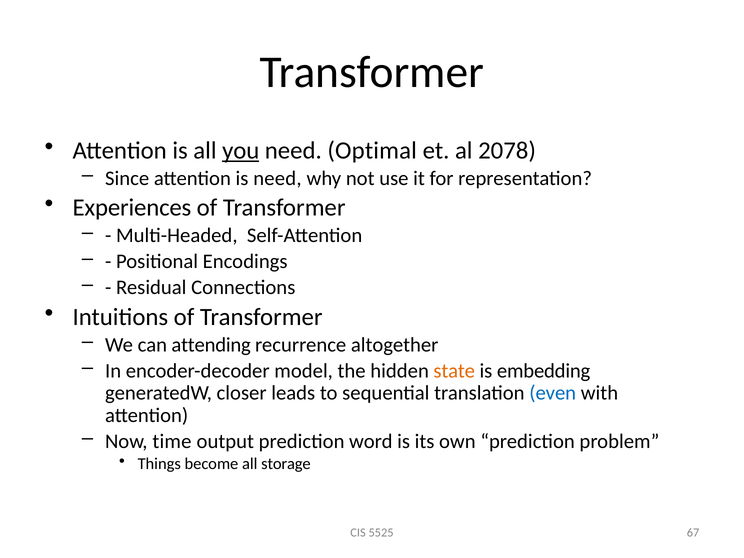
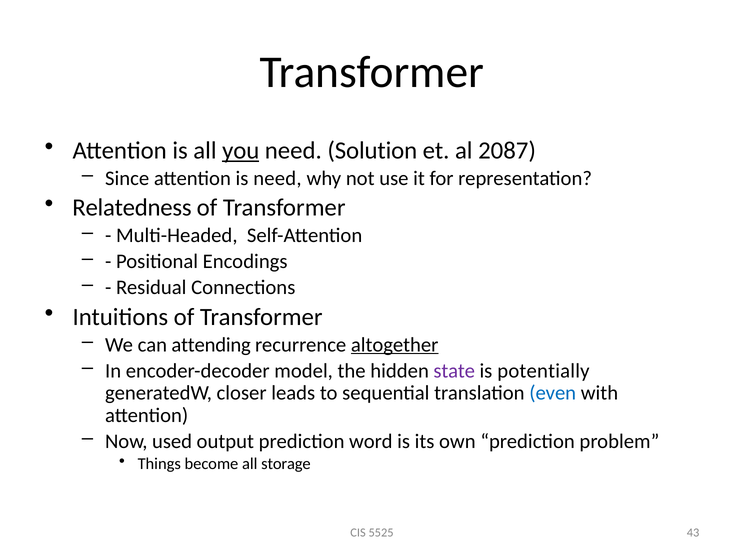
Optimal: Optimal -> Solution (372, 151)
2078: 2078 -> 2087 (507, 151)
Experiences: Experiences -> Relatedness (132, 208)
altogether underline: none -> present (395, 345)
state colour: orange -> purple (454, 371)
embedding: embedding -> potentially (543, 371)
time: time -> used (172, 441)
67: 67 -> 43 (693, 533)
